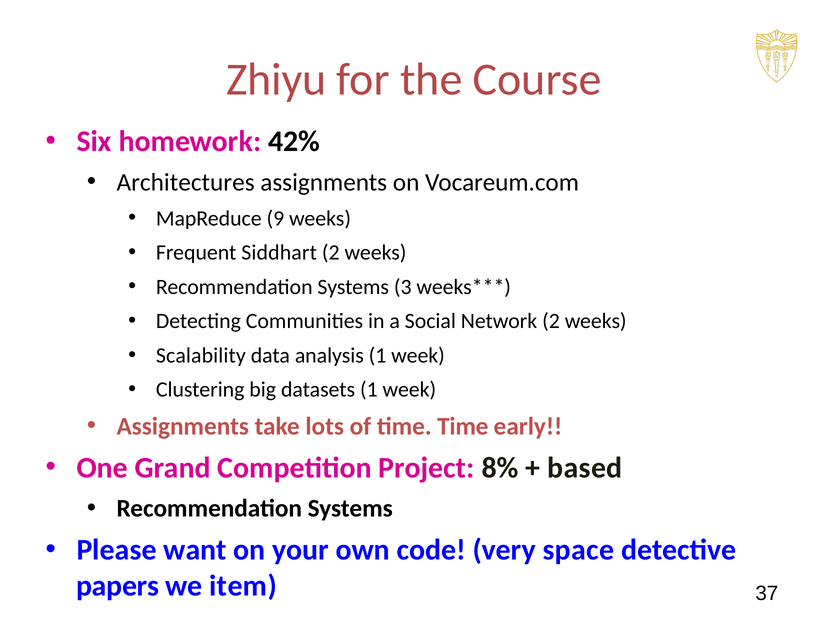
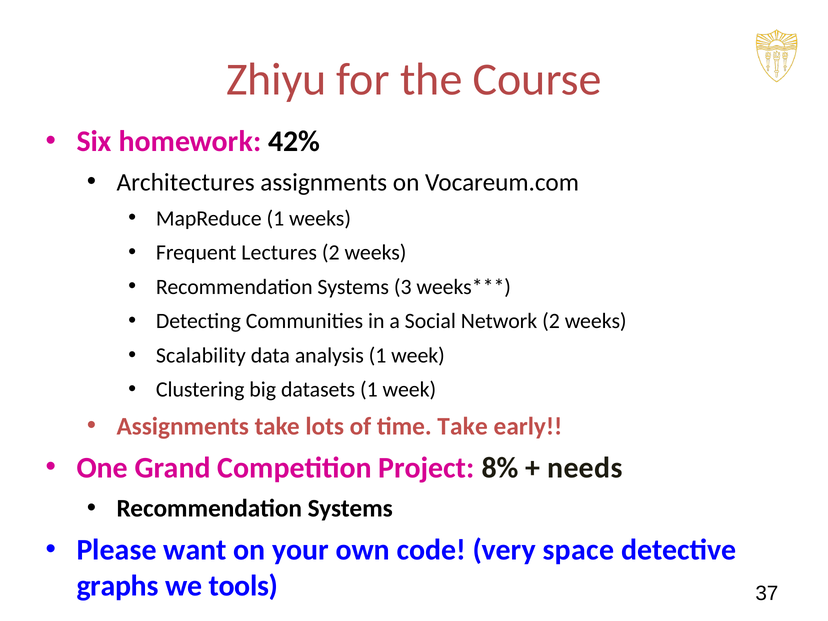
MapReduce 9: 9 -> 1 (275, 218)
Siddhart: Siddhart -> Lectures (279, 253)
time Time: Time -> Take (463, 426)
based: based -> needs (585, 468)
papers: papers -> graphs (118, 586)
item: item -> tools (243, 586)
